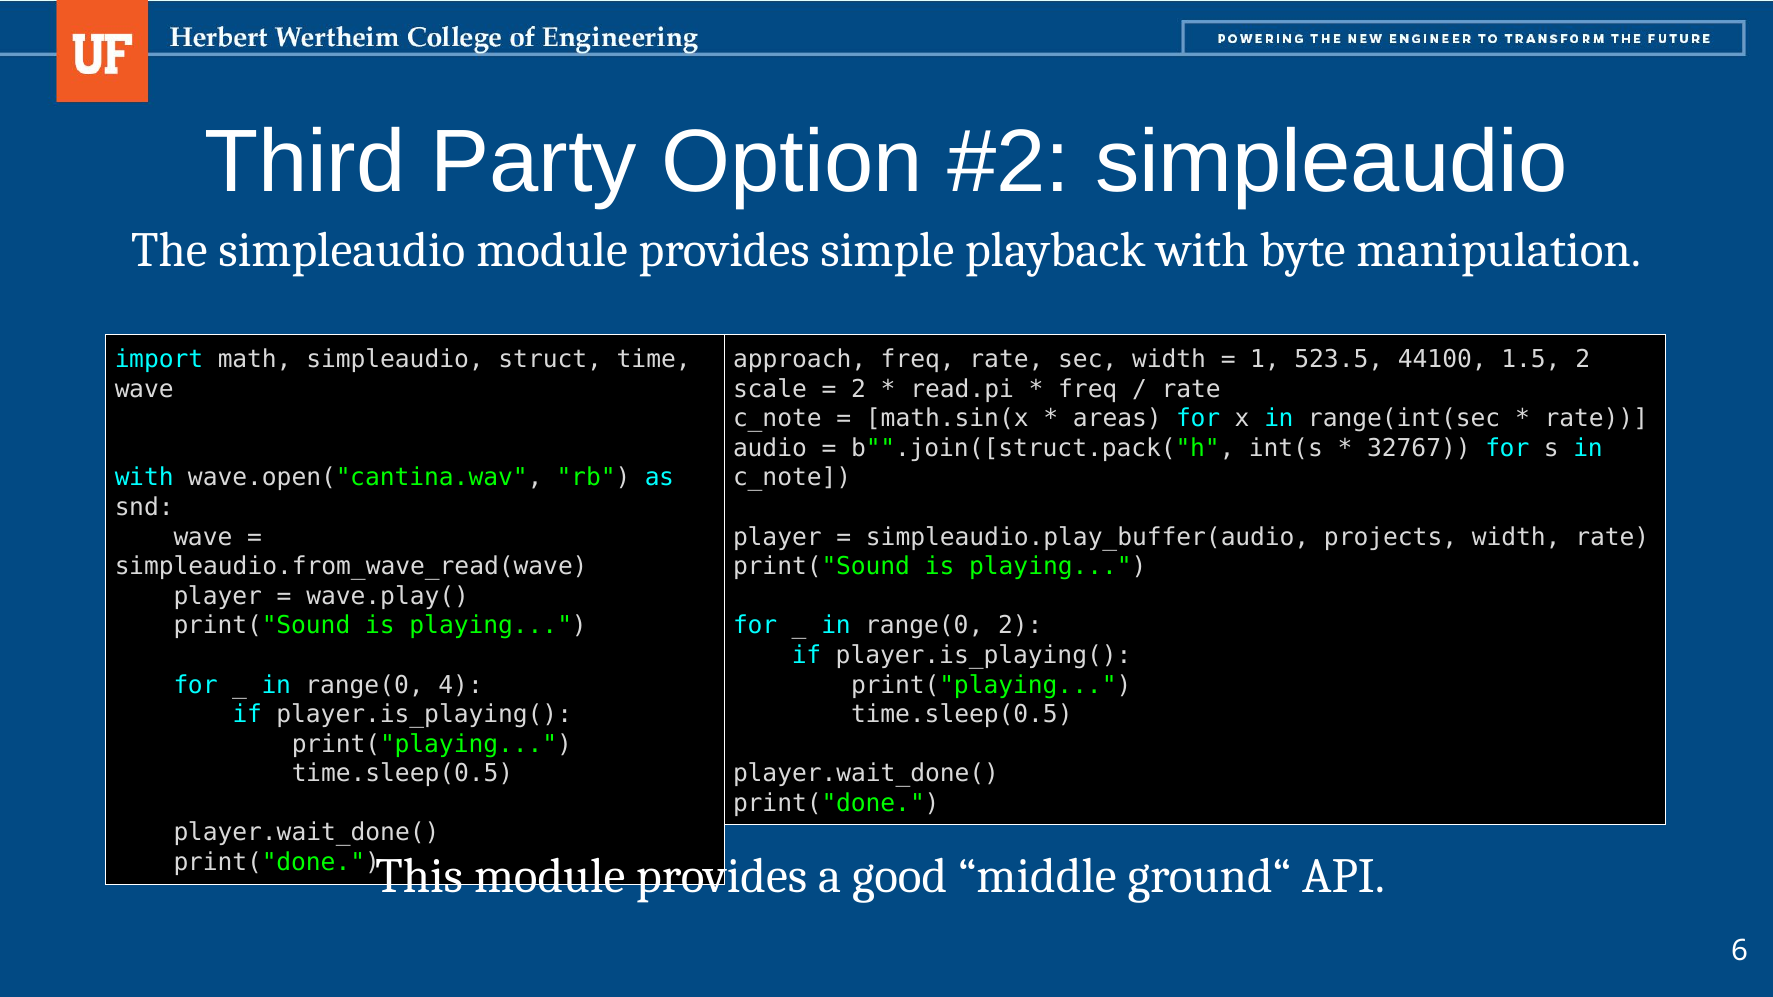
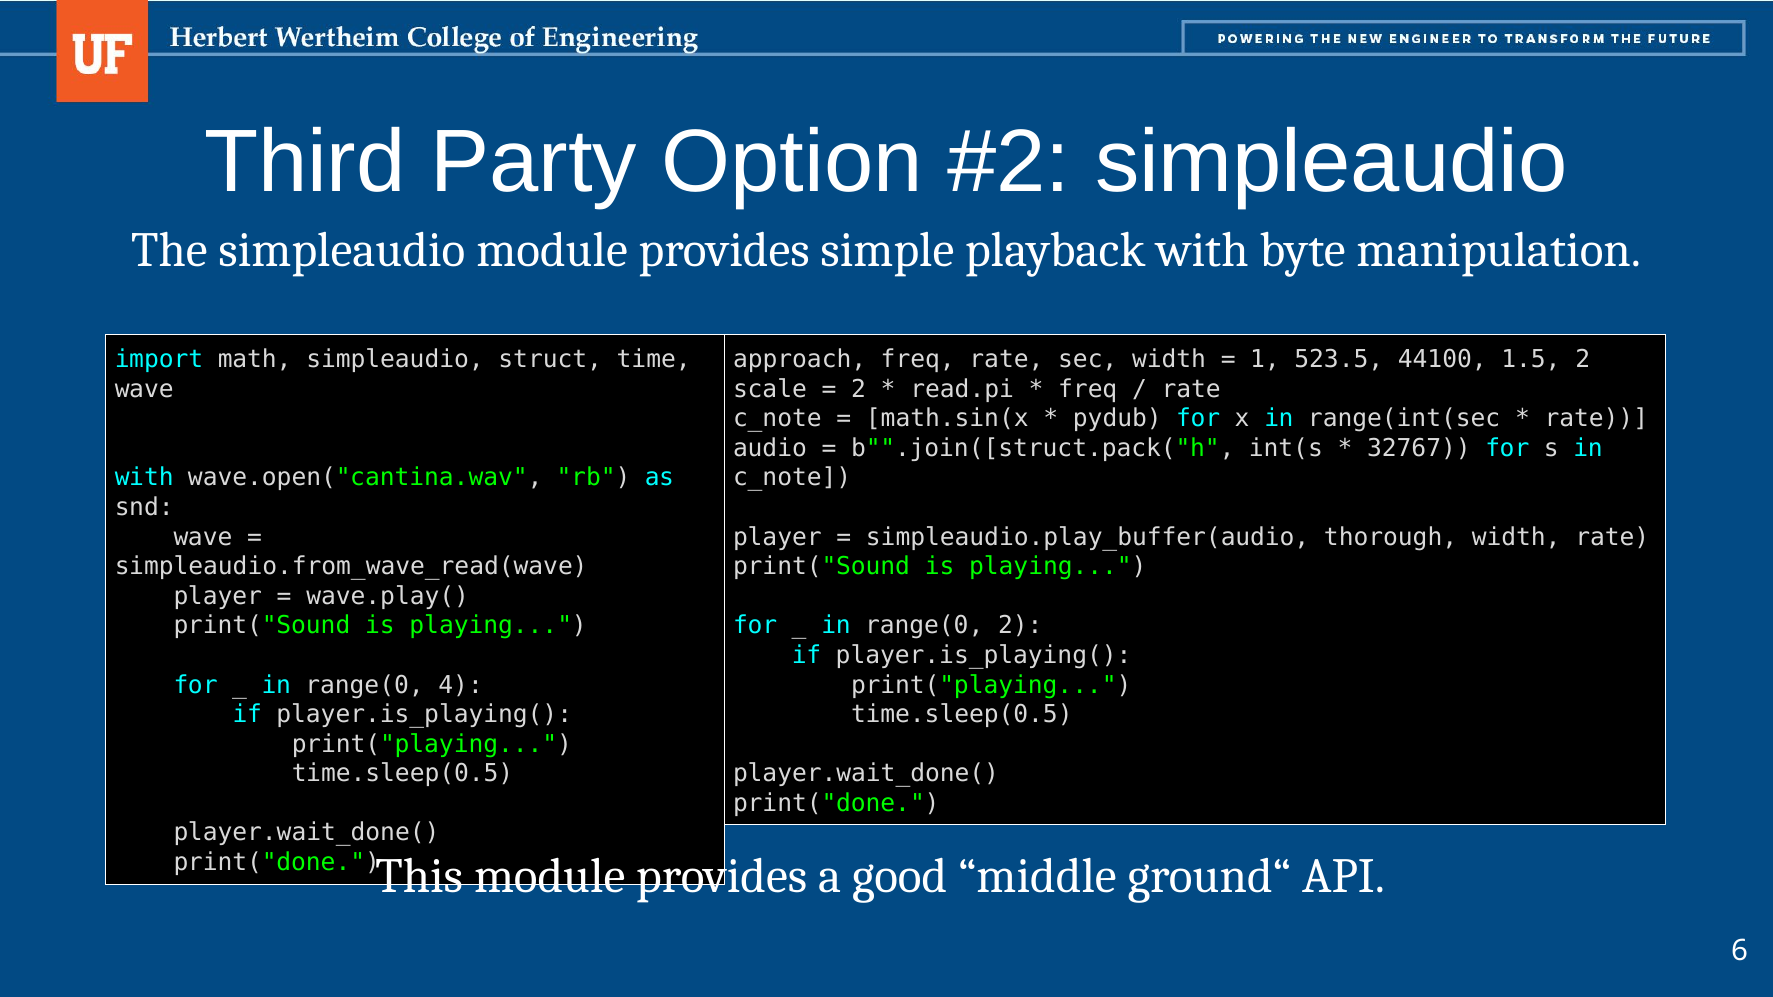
areas: areas -> pydub (1117, 419)
projects: projects -> thorough (1391, 537)
